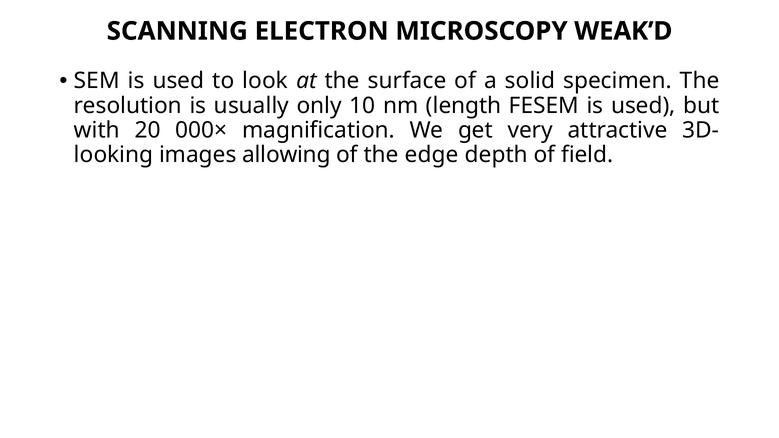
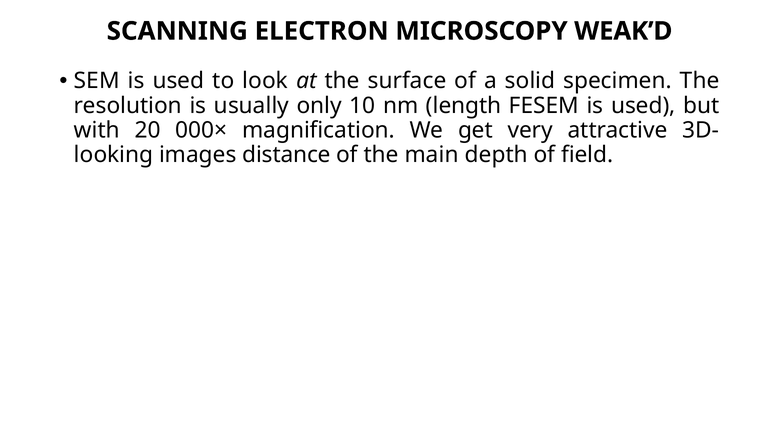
allowing: allowing -> distance (286, 155)
edge: edge -> main (432, 155)
